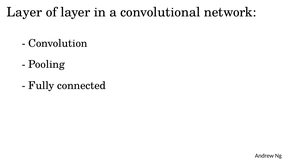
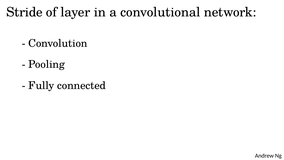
Layer: Layer -> Stride (24, 12)
